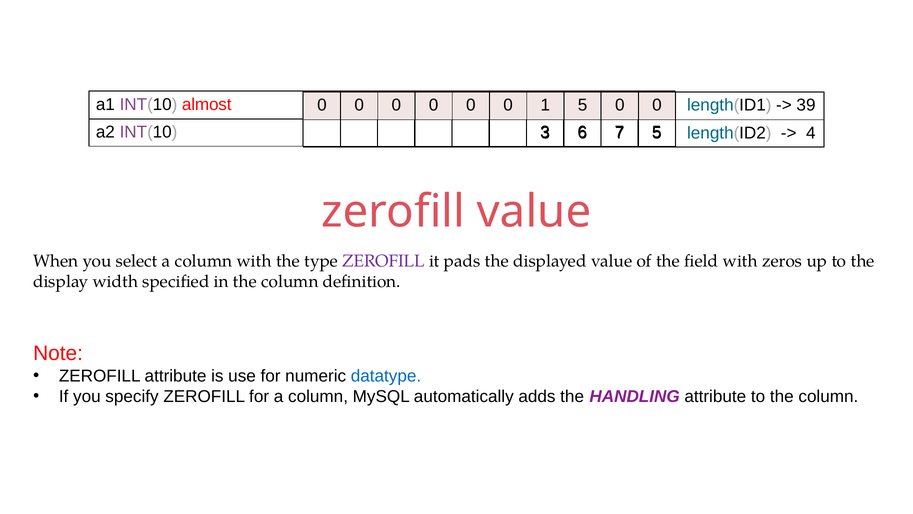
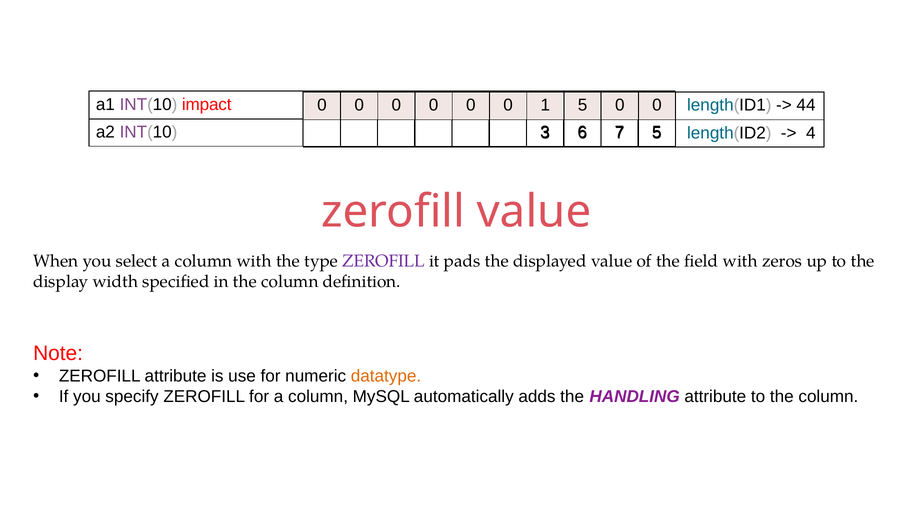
almost: almost -> impact (207, 104)
39: 39 -> 44 (806, 105)
datatype colour: blue -> orange (386, 376)
